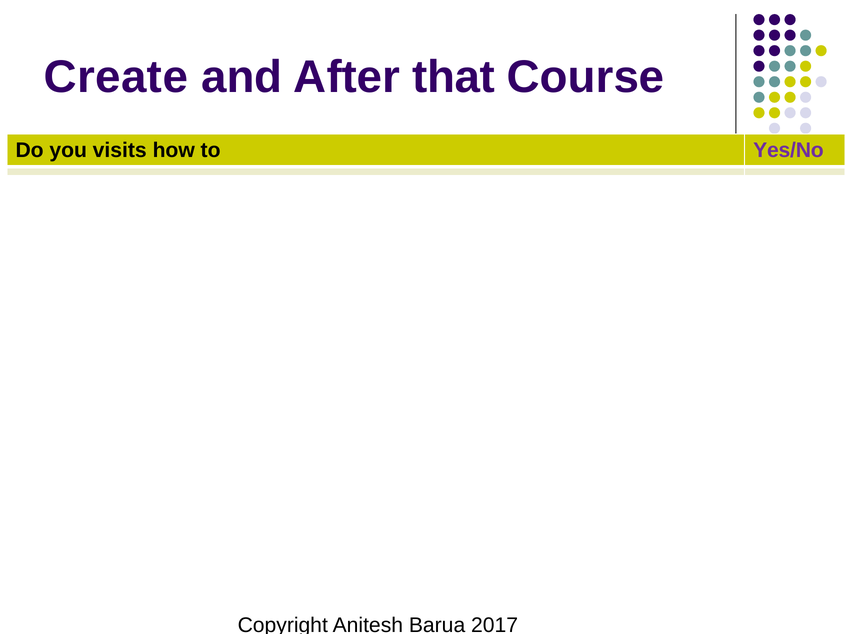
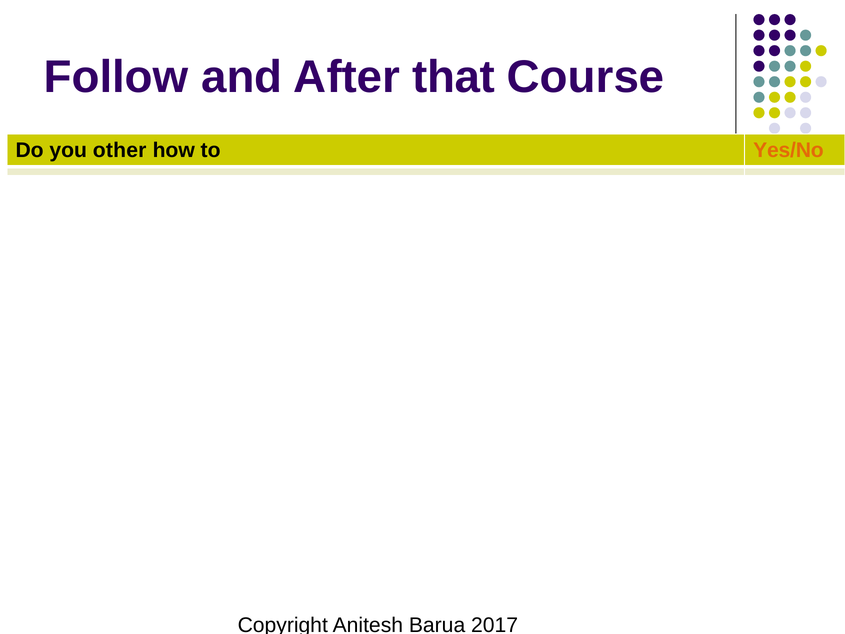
Create: Create -> Follow (116, 77)
visits: visits -> other (120, 150)
Yes/No colour: purple -> orange (788, 150)
